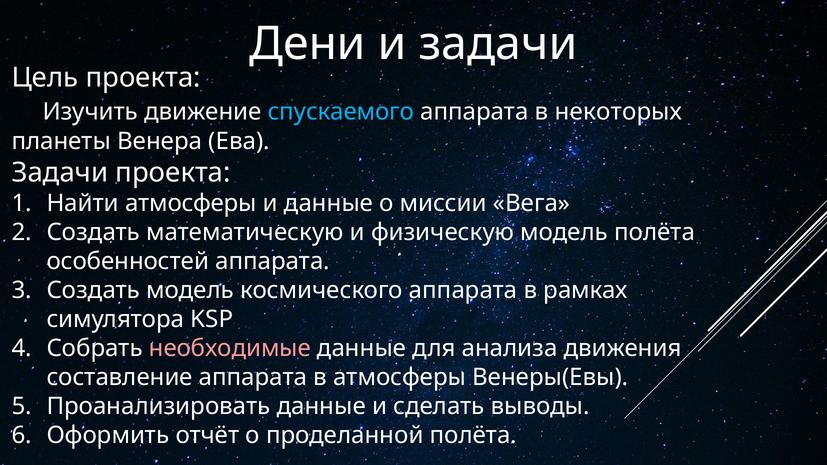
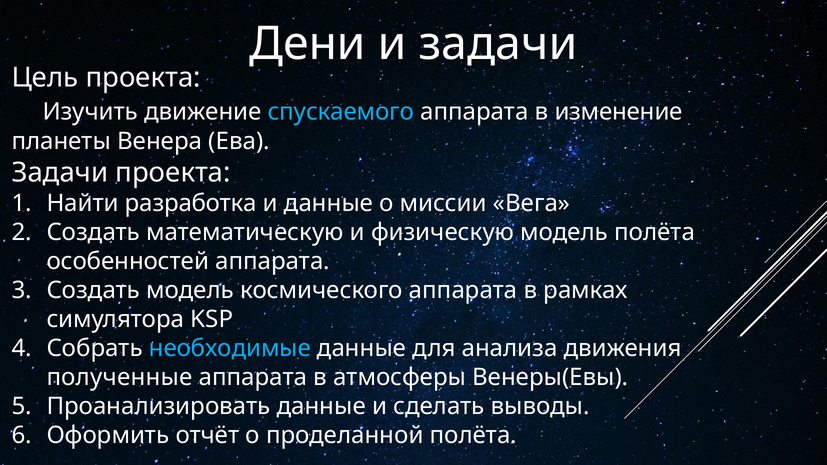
некоторых: некоторых -> изменение (619, 112)
Найти атмосферы: атмосферы -> разработка (191, 204)
необходимые colour: pink -> light blue (230, 348)
составление: составление -> полученные (120, 377)
